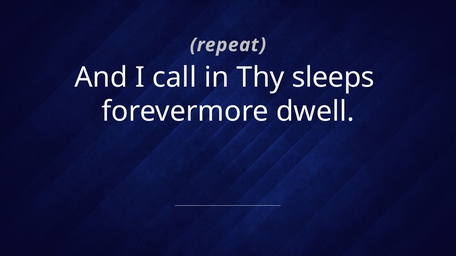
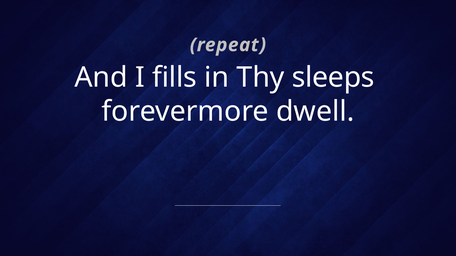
call: call -> fills (175, 77)
